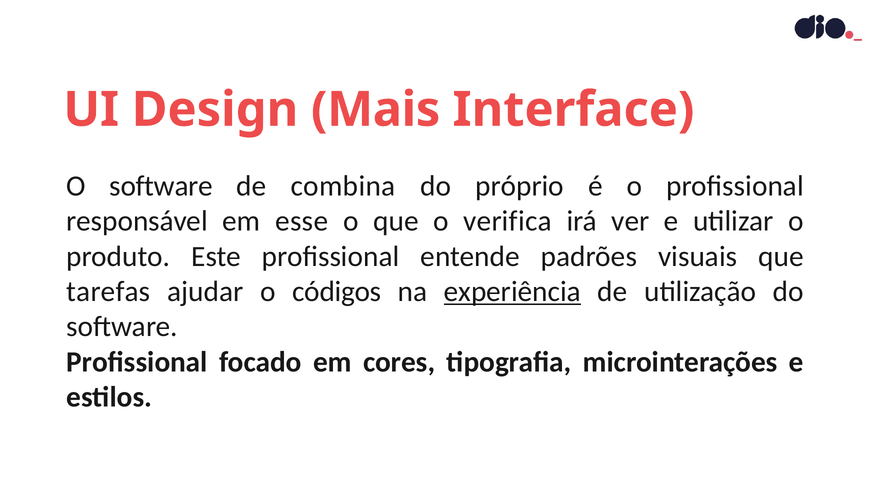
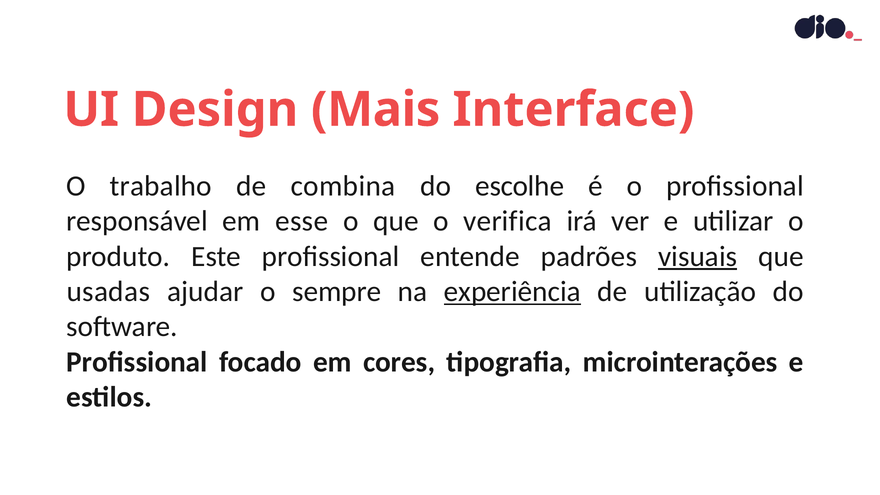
O software: software -> trabalho (161, 186)
próprio: próprio -> escolhe (520, 186)
visuais underline: none -> present (698, 256)
tarefas: tarefas -> usadas (108, 292)
códigos: códigos -> sempre (337, 292)
